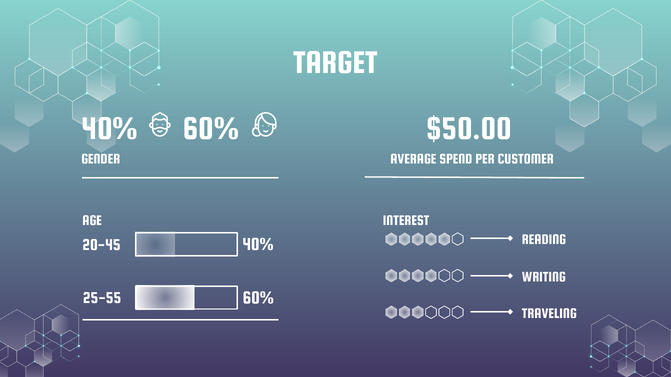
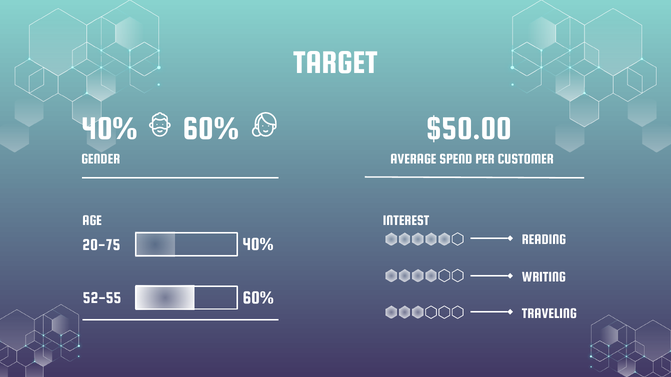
20-45: 20-45 -> 20-75 (101, 245)
25-55: 25-55 -> 52-55 (102, 298)
